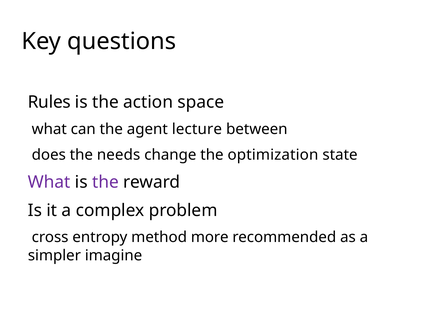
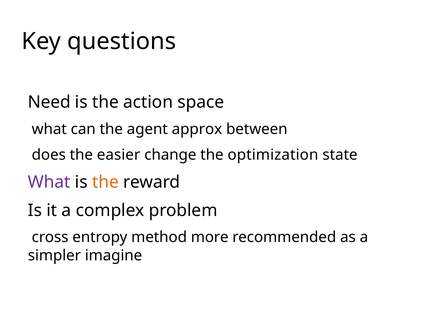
Rules: Rules -> Need (49, 102)
lecture: lecture -> approx (197, 129)
needs: needs -> easier (119, 155)
the colour: purple -> orange (105, 182)
